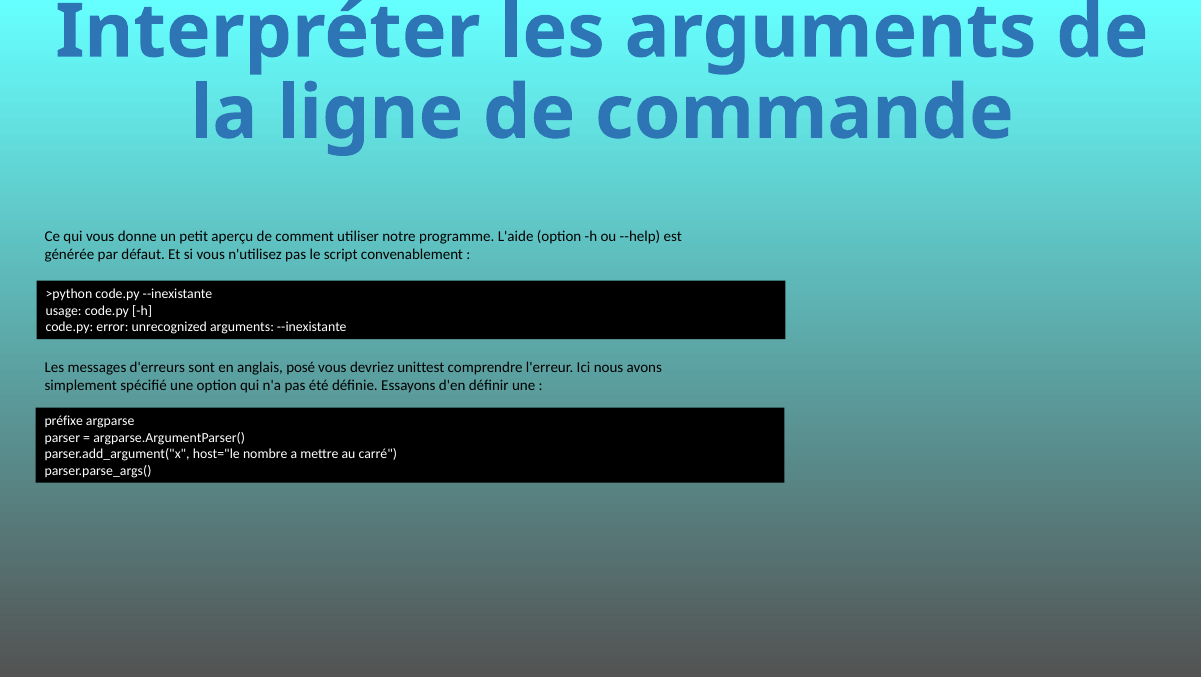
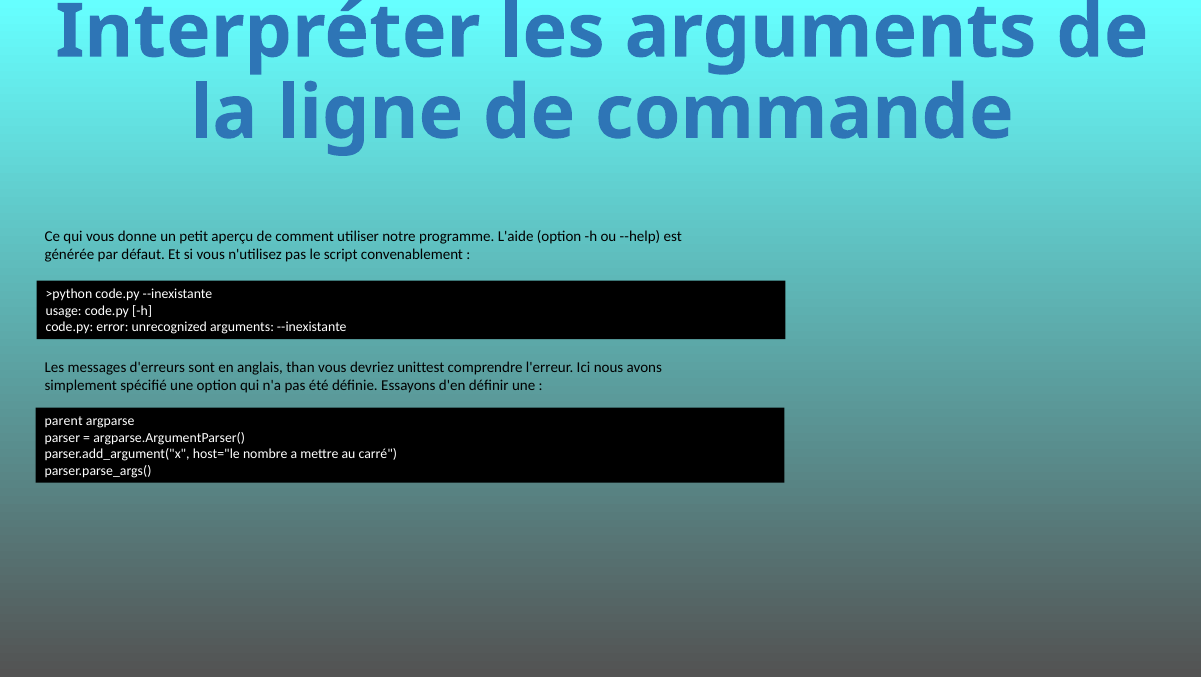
posé: posé -> than (301, 368)
préfixe: préfixe -> parent (64, 421)
